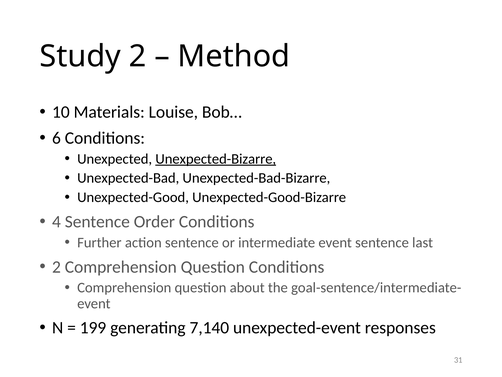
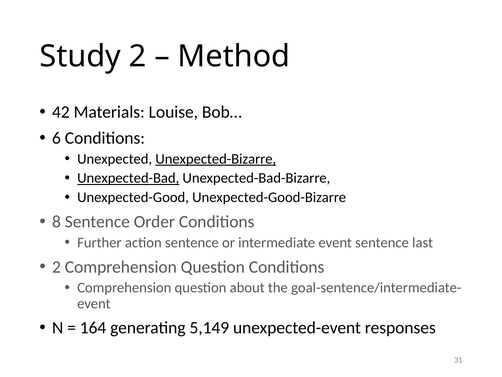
10: 10 -> 42 (61, 112)
Unexpected-Bad underline: none -> present (128, 178)
4: 4 -> 8 (56, 221)
199: 199 -> 164 (93, 327)
7,140: 7,140 -> 5,149 (209, 327)
